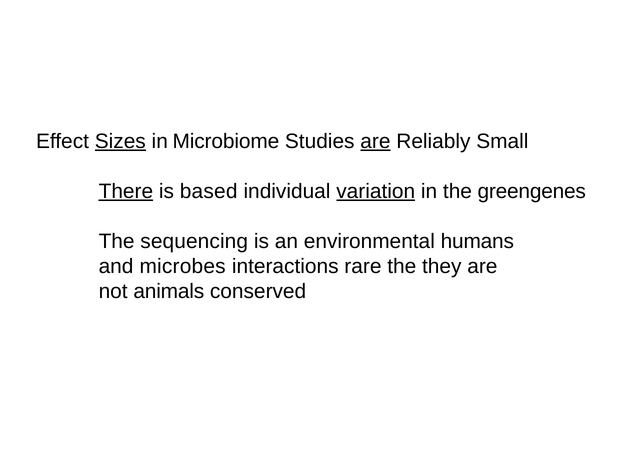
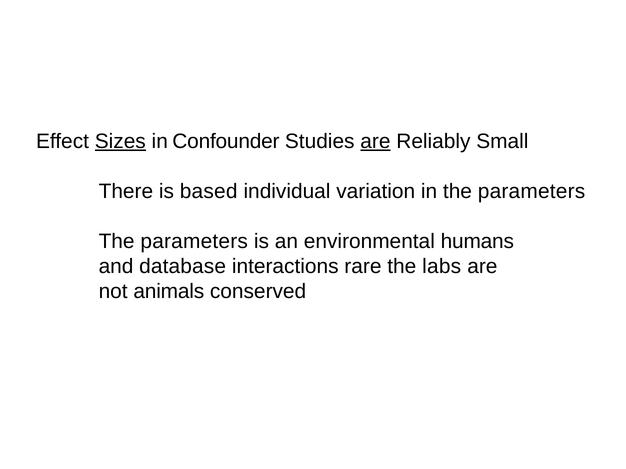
Microbiome: Microbiome -> Confounder (226, 141)
There underline: present -> none (126, 192)
variation underline: present -> none (376, 192)
in the greengenes: greengenes -> parameters (532, 192)
sequencing: sequencing -> parameters (194, 242)
microbes: microbes -> database (183, 267)
they: they -> labs (442, 267)
